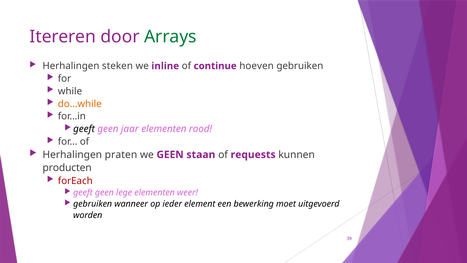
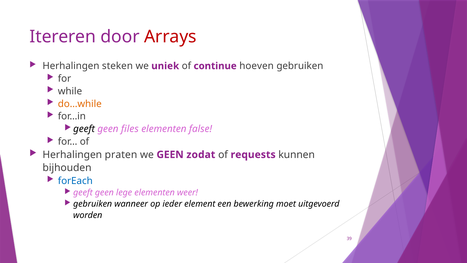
Arrays colour: green -> red (170, 37)
inline: inline -> uniek (165, 66)
jaar: jaar -> files (130, 129)
rood: rood -> false (201, 129)
staan: staan -> zodat (201, 154)
producten: producten -> bijhouden (67, 168)
forEach colour: red -> blue (75, 181)
